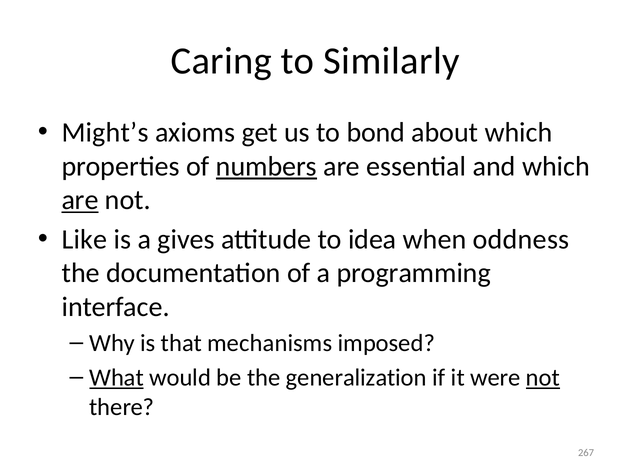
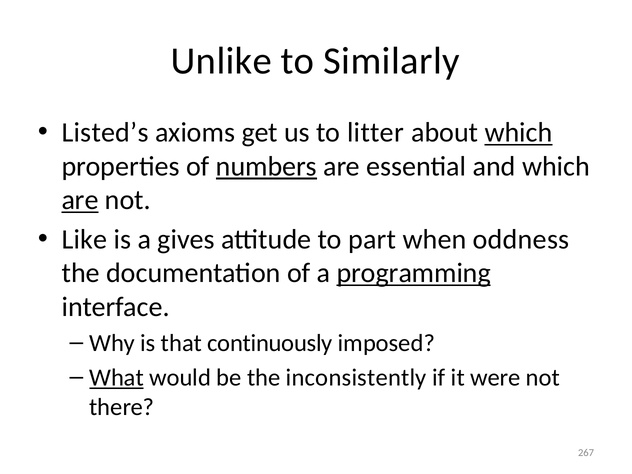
Caring: Caring -> Unlike (221, 61)
Might’s: Might’s -> Listed’s (105, 133)
bond: bond -> litter (376, 133)
which underline: none -> present (519, 133)
idea: idea -> part (372, 239)
programming underline: none -> present (414, 273)
mechanisms: mechanisms -> continuously (270, 343)
generalization: generalization -> inconsistently (356, 378)
not underline: present -> none (543, 378)
